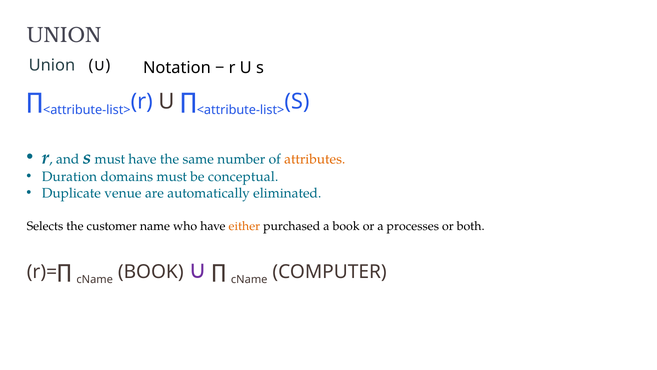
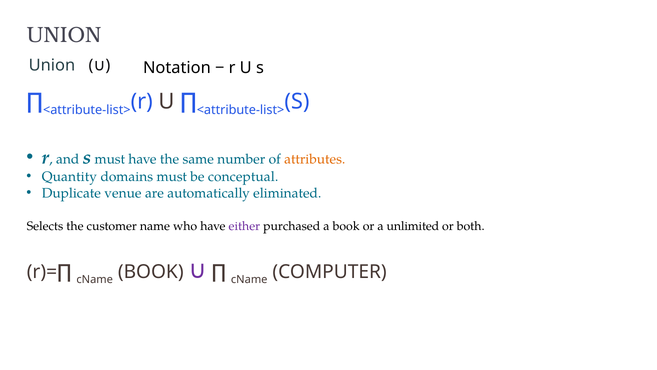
Duration: Duration -> Quantity (69, 176)
either colour: orange -> purple (244, 226)
processes: processes -> unlimited (413, 226)
